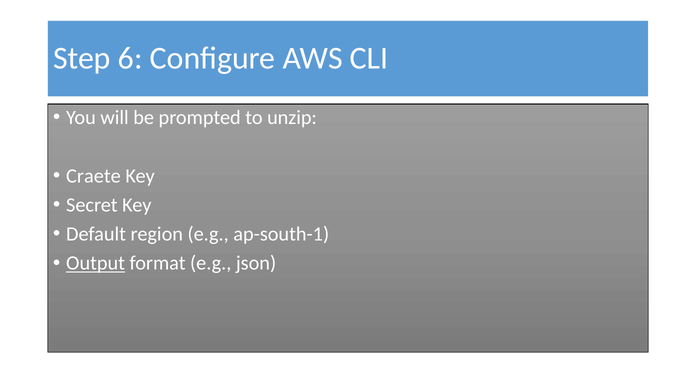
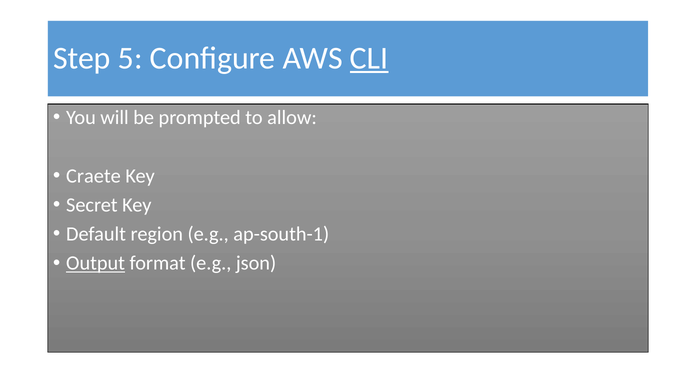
6: 6 -> 5 (130, 58)
CLI underline: none -> present (369, 58)
unzip: unzip -> allow (292, 118)
